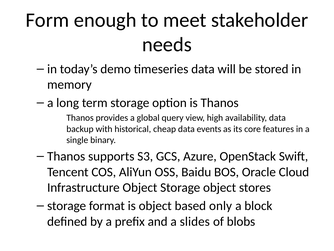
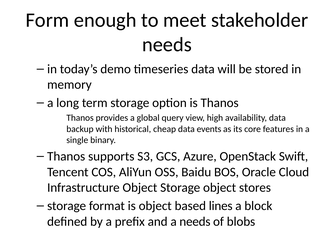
only: only -> lines (221, 205)
a slides: slides -> needs (195, 221)
